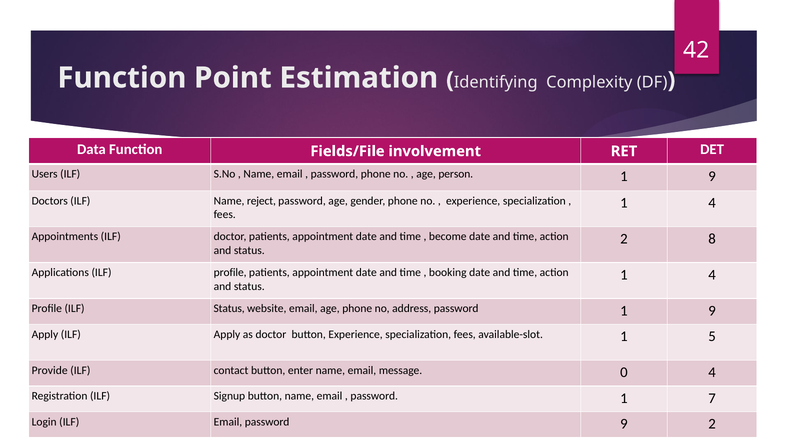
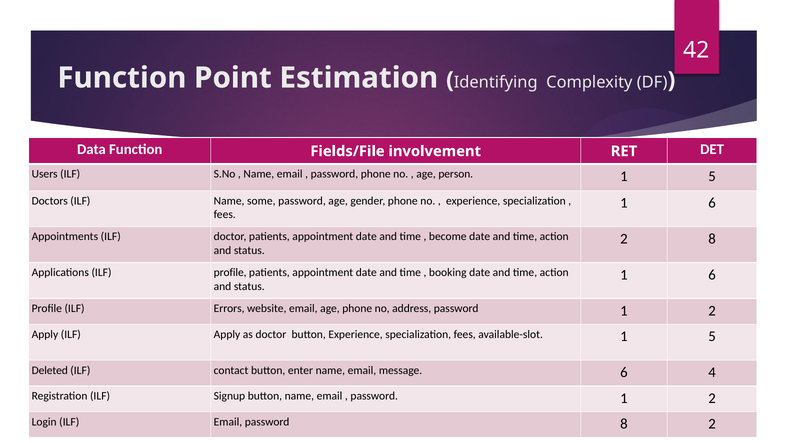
9: 9 -> 5 (712, 176)
reject: reject -> some (261, 201)
4: 4 -> 6 (712, 203)
4: 4 -> 6 (712, 275)
ILF Status: Status -> Errors (229, 309)
address password 1 9: 9 -> 2 (712, 311)
Provide: Provide -> Deleted (50, 371)
message 0: 0 -> 6 (624, 373)
7: 7 -> 2 (712, 398)
password 9: 9 -> 8 (624, 424)
